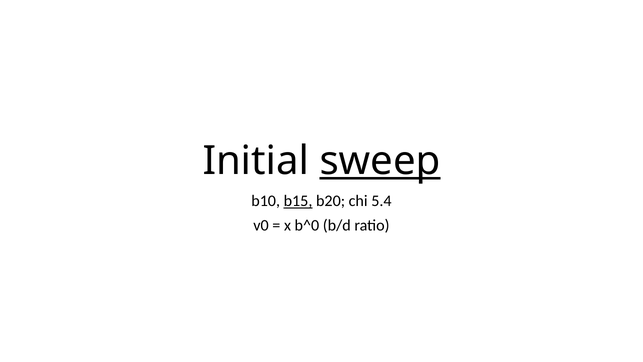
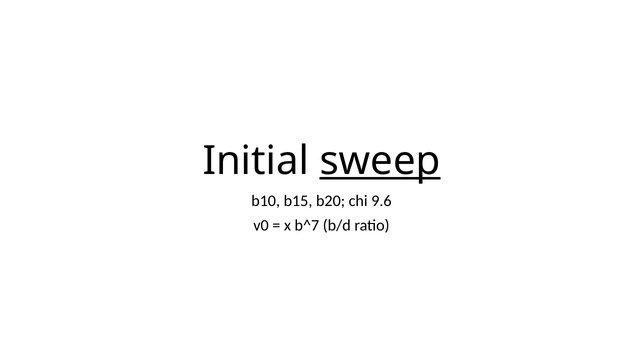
b15 underline: present -> none (298, 201)
5.4: 5.4 -> 9.6 (381, 201)
b^0: b^0 -> b^7 (307, 225)
